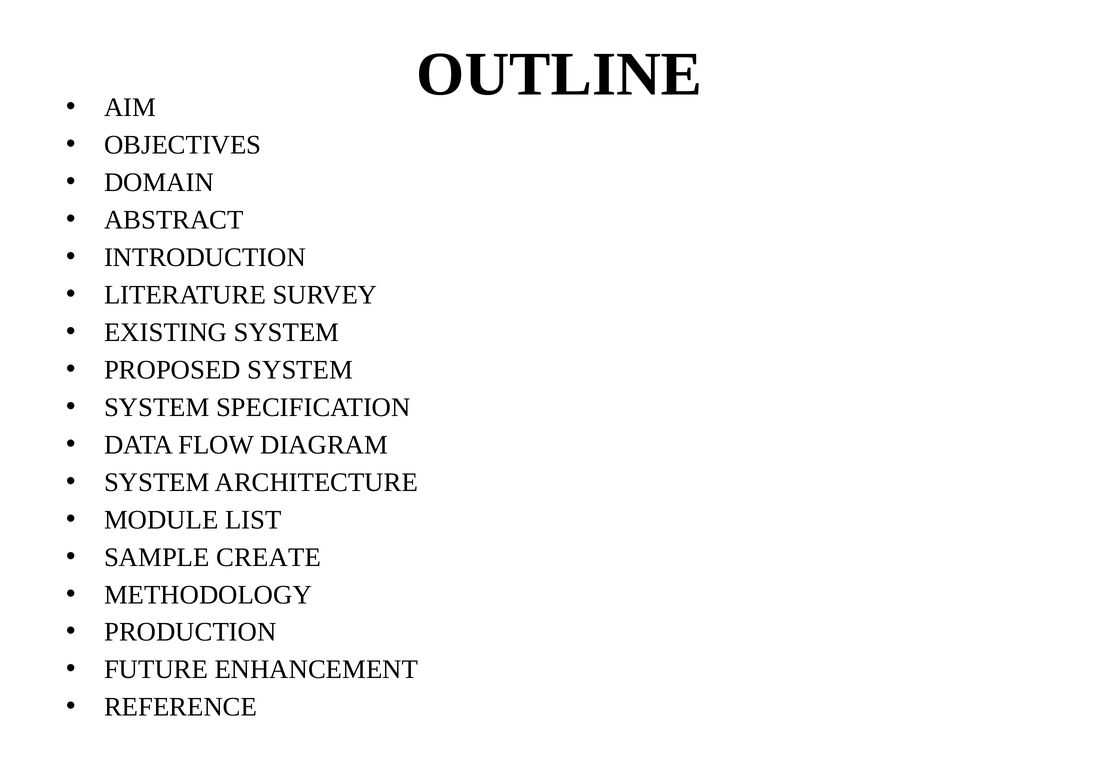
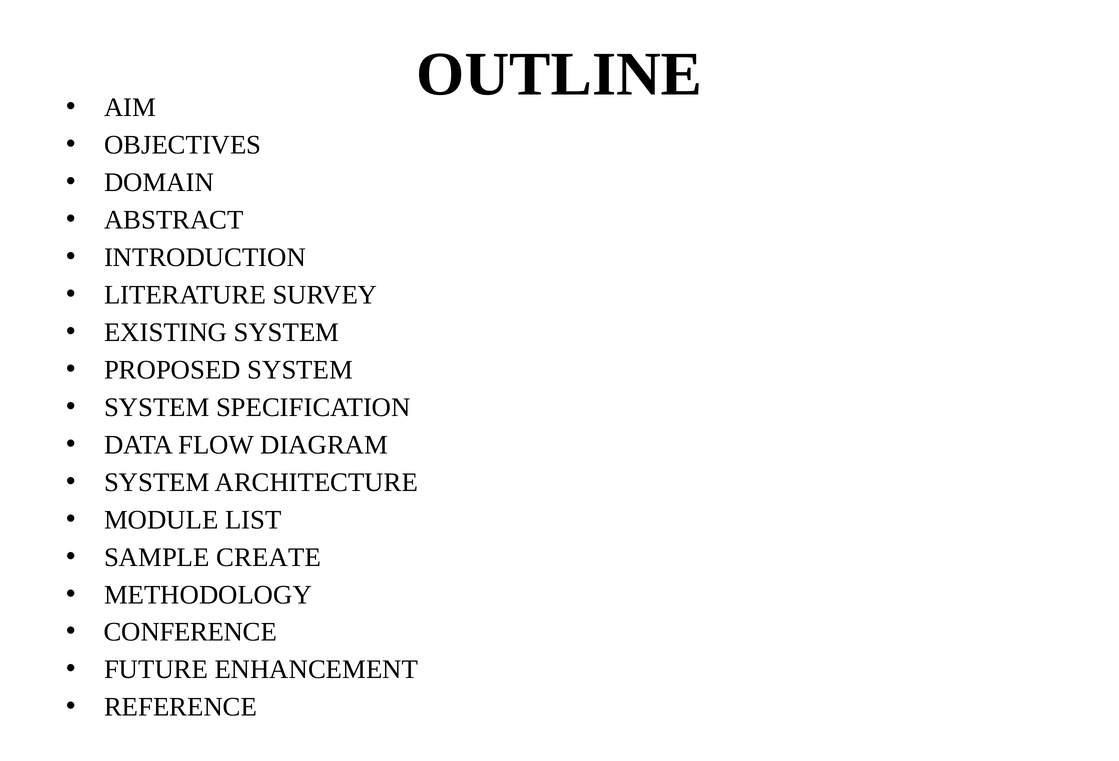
PRODUCTION: PRODUCTION -> CONFERENCE (190, 632)
